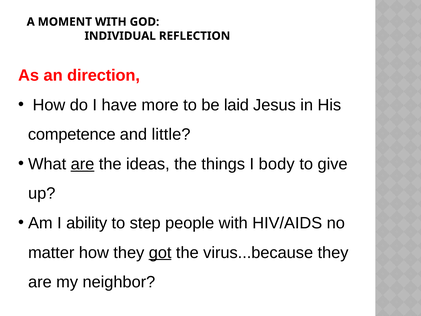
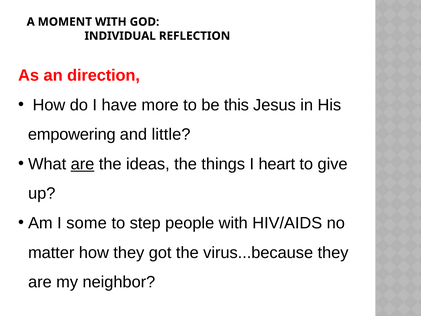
laid: laid -> this (236, 105)
competence: competence -> empowering (72, 134)
body: body -> heart (277, 164)
ability: ability -> some (87, 223)
got underline: present -> none (160, 252)
